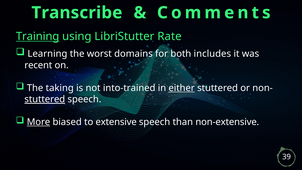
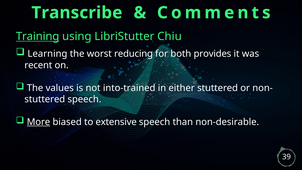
Rate: Rate -> Chiu (169, 36)
domains: domains -> reducing (134, 54)
includes: includes -> provides (212, 54)
taking: taking -> values (60, 88)
either underline: present -> none (182, 88)
stuttered underline: present -> none (45, 99)
non-extensive: non-extensive -> non-desirable (227, 122)
